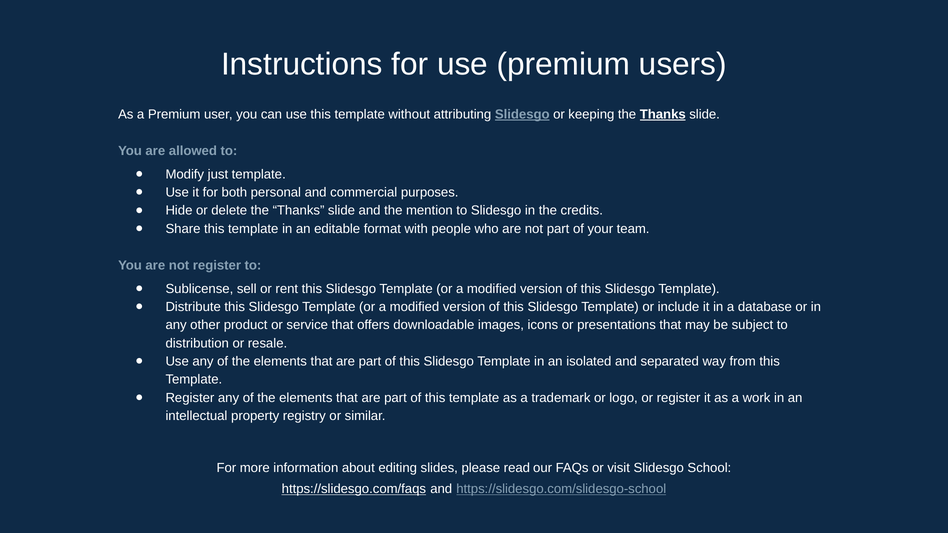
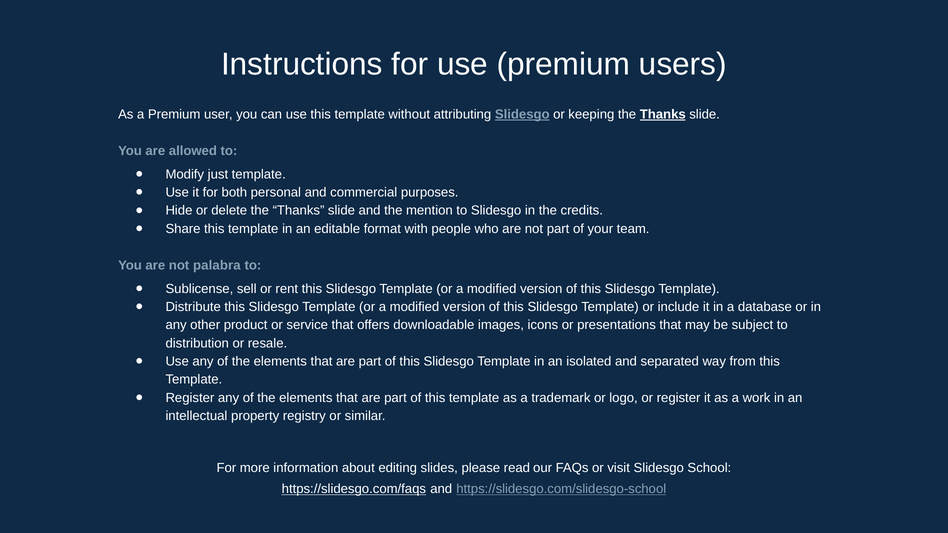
not register: register -> palabra (217, 265)
